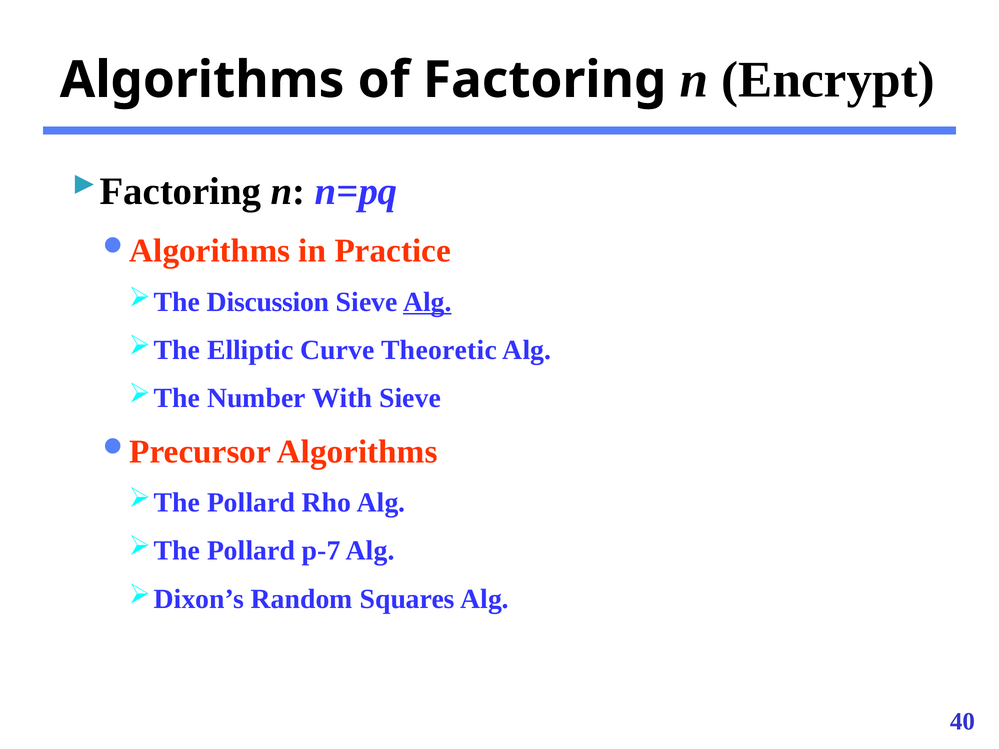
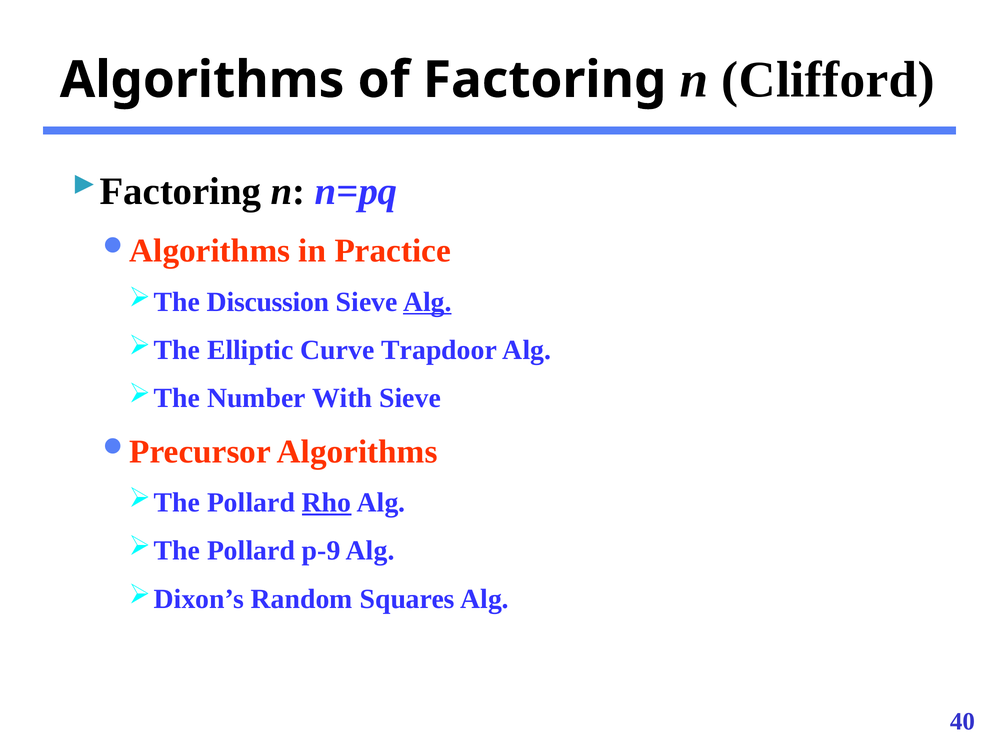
Encrypt: Encrypt -> Clifford (828, 80)
Theoretic: Theoretic -> Trapdoor (439, 350)
Rho underline: none -> present (327, 503)
p-7: p-7 -> p-9 (321, 551)
